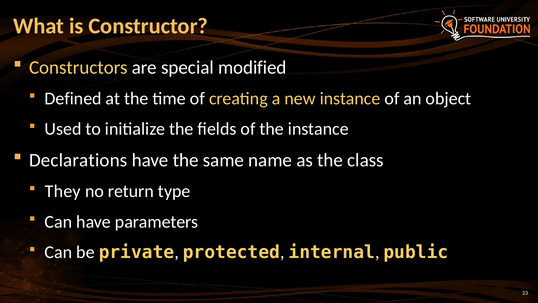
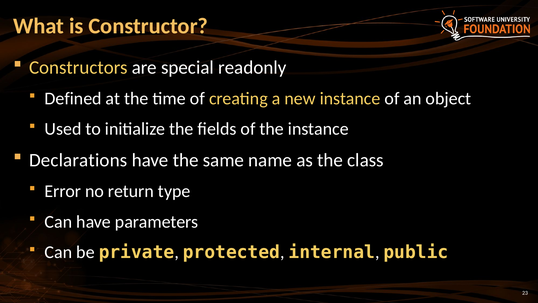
modified: modified -> readonly (252, 67)
They: They -> Error (63, 191)
